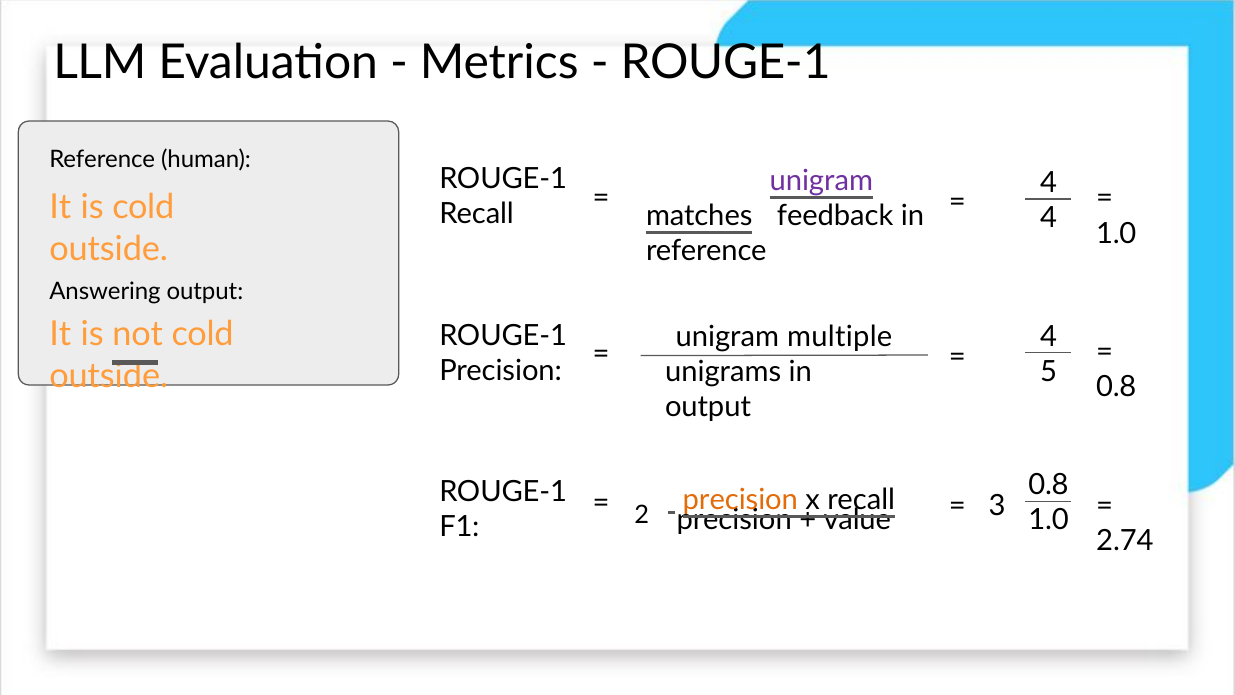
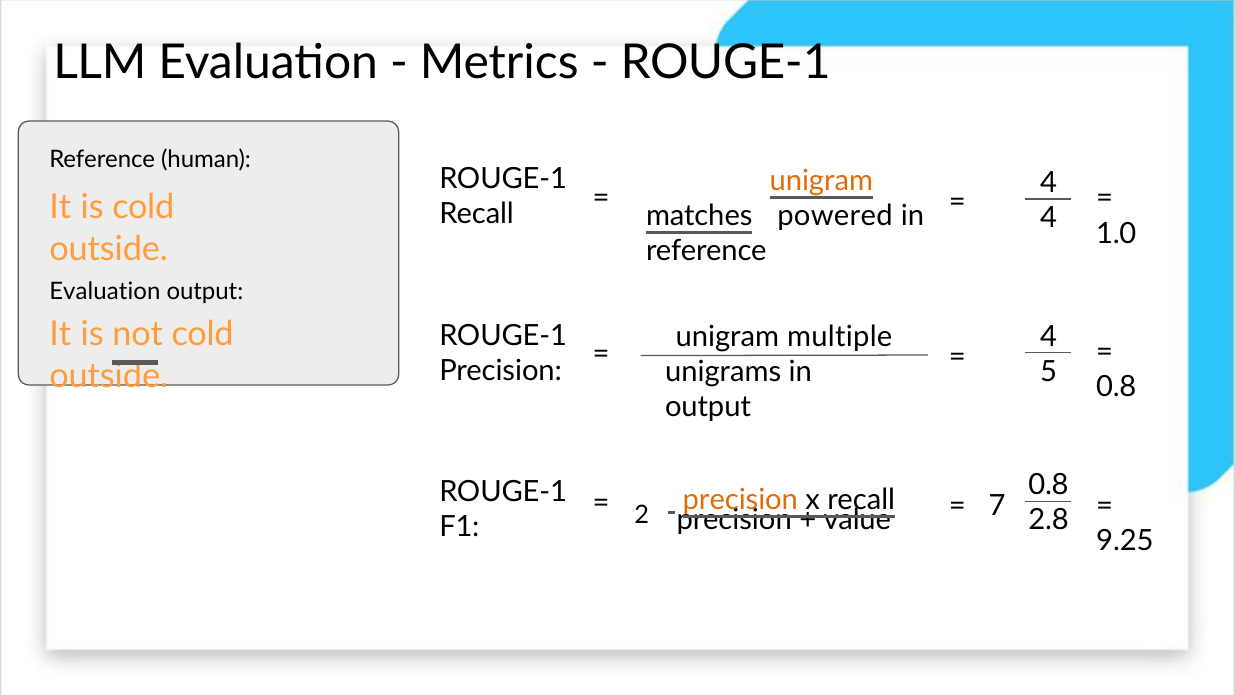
unigram colour: purple -> orange (821, 181)
feedback: feedback -> powered (835, 216)
Answering: Answering -> Evaluation (105, 291)
3: 3 -> 7 (997, 506)
1.0: 1.0 -> 2.8 (1049, 520)
2.74: 2.74 -> 9.25 (1125, 541)
